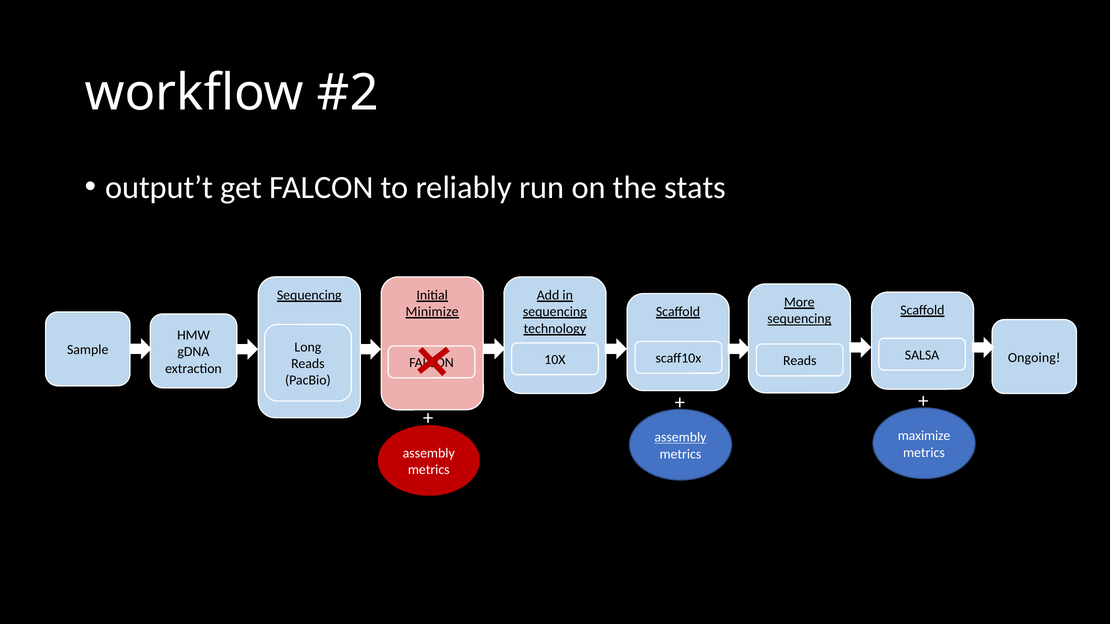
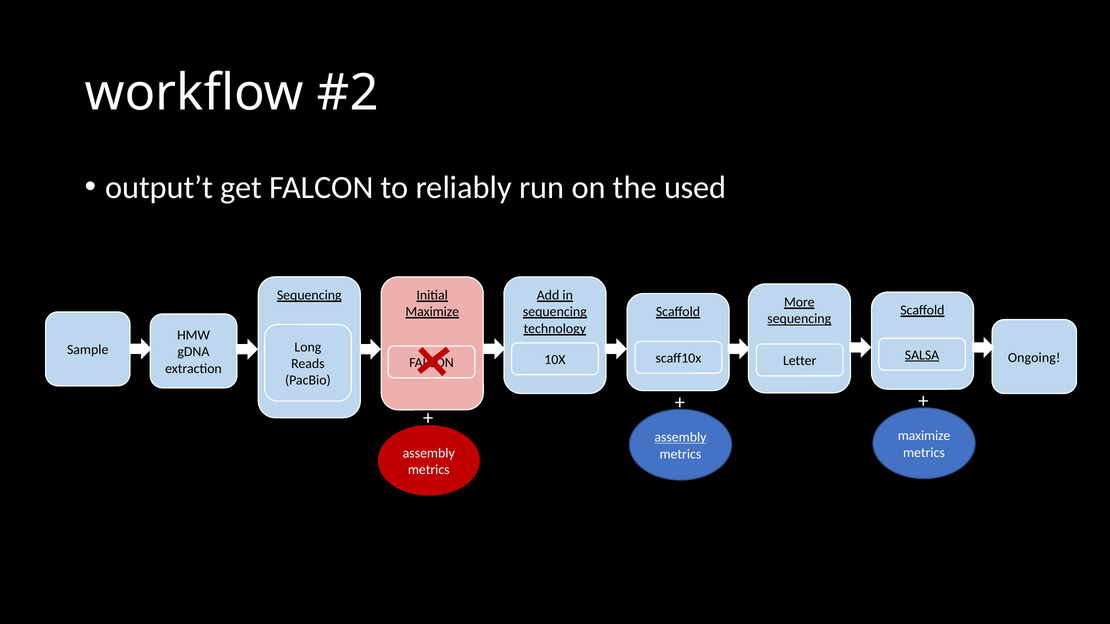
stats: stats -> used (695, 188)
Minimize: Minimize -> Maximize (432, 312)
SALSA underline: none -> present (922, 355)
Reads: Reads -> Letter (800, 361)
